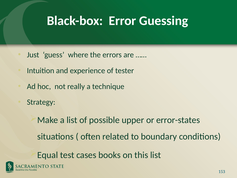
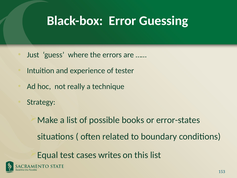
upper: upper -> books (133, 120)
books: books -> writes (110, 155)
